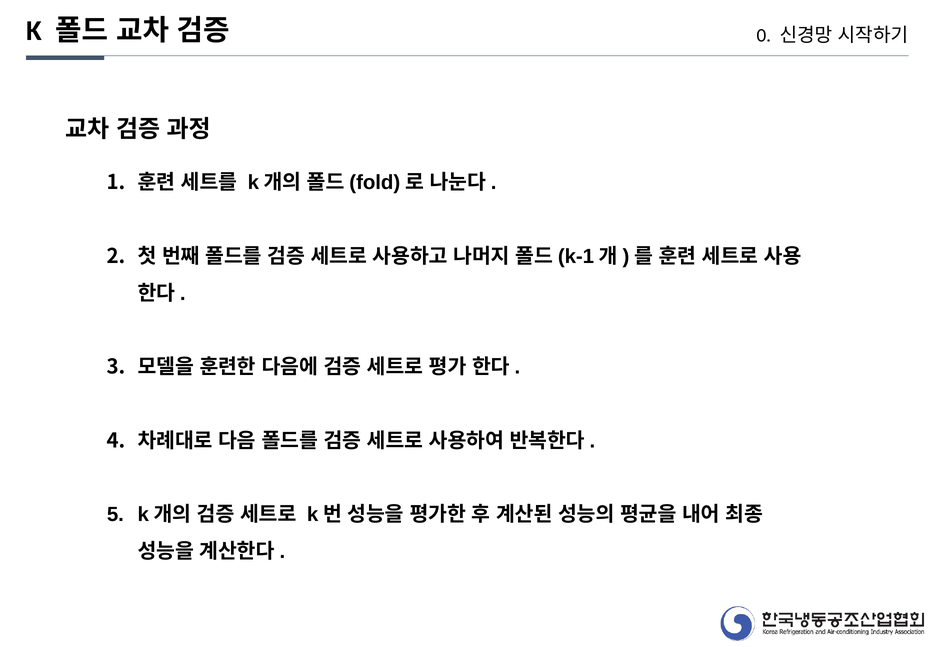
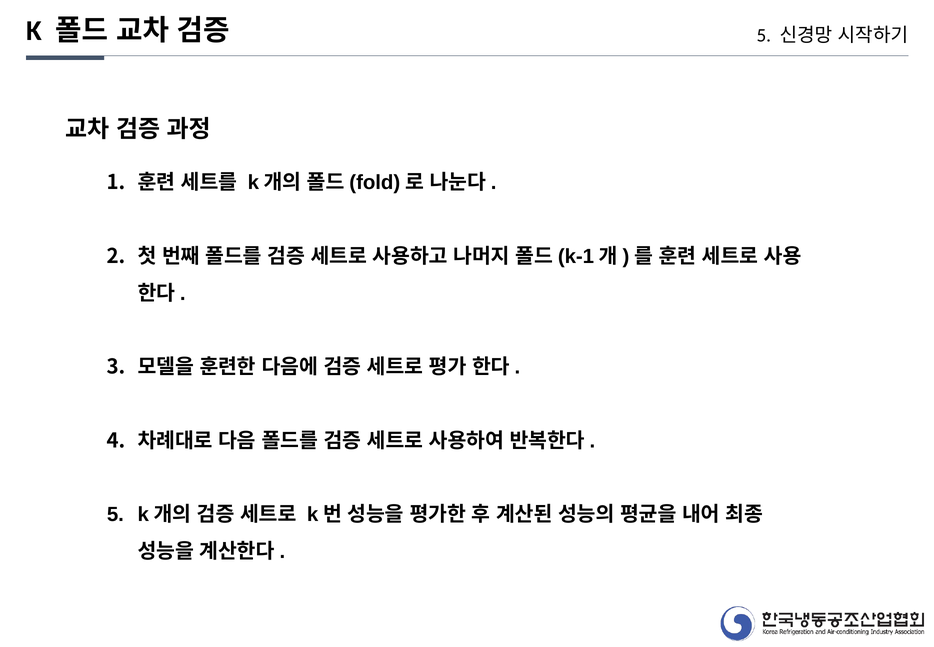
0: 0 -> 5 (764, 35)
